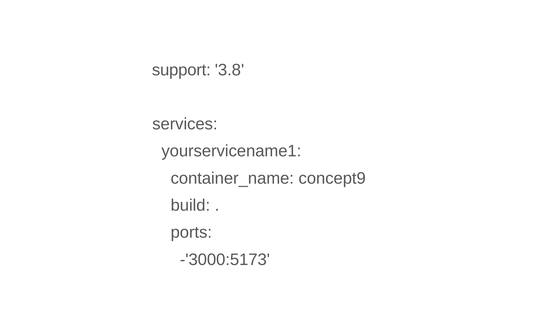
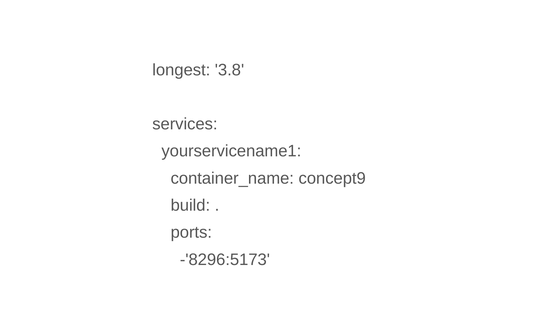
support: support -> longest (181, 70)
-'3000:5173: -'3000:5173 -> -'8296:5173 (225, 259)
